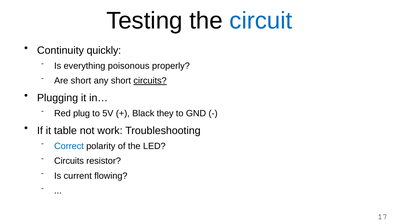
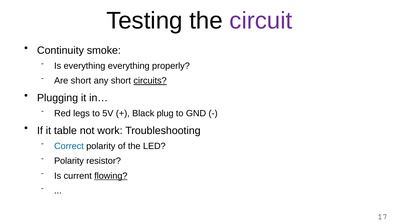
circuit colour: blue -> purple (261, 21)
quickly: quickly -> smoke (104, 50)
everything poisonous: poisonous -> everything (129, 66)
plug: plug -> legs (81, 114)
they: they -> plug (165, 114)
Circuits: Circuits -> Polarity (69, 161)
flowing underline: none -> present (111, 176)
